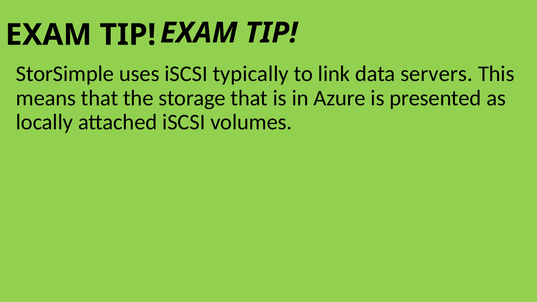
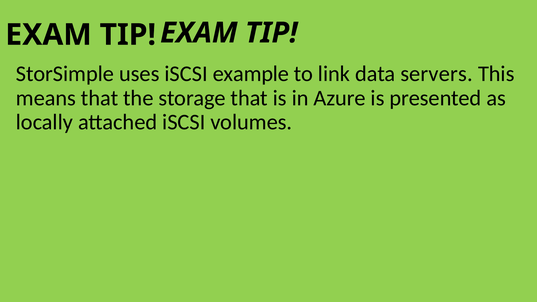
typically: typically -> example (251, 74)
